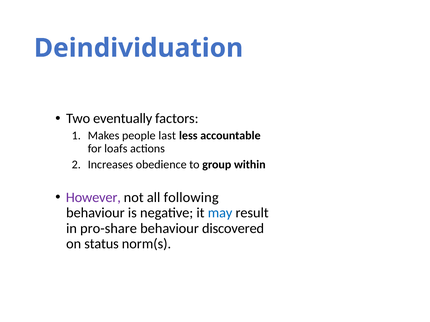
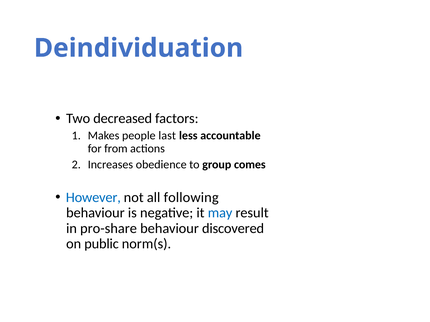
eventually: eventually -> decreased (123, 119)
loafs: loafs -> from (116, 149)
within: within -> comes (250, 165)
However colour: purple -> blue (93, 198)
status: status -> public (102, 244)
